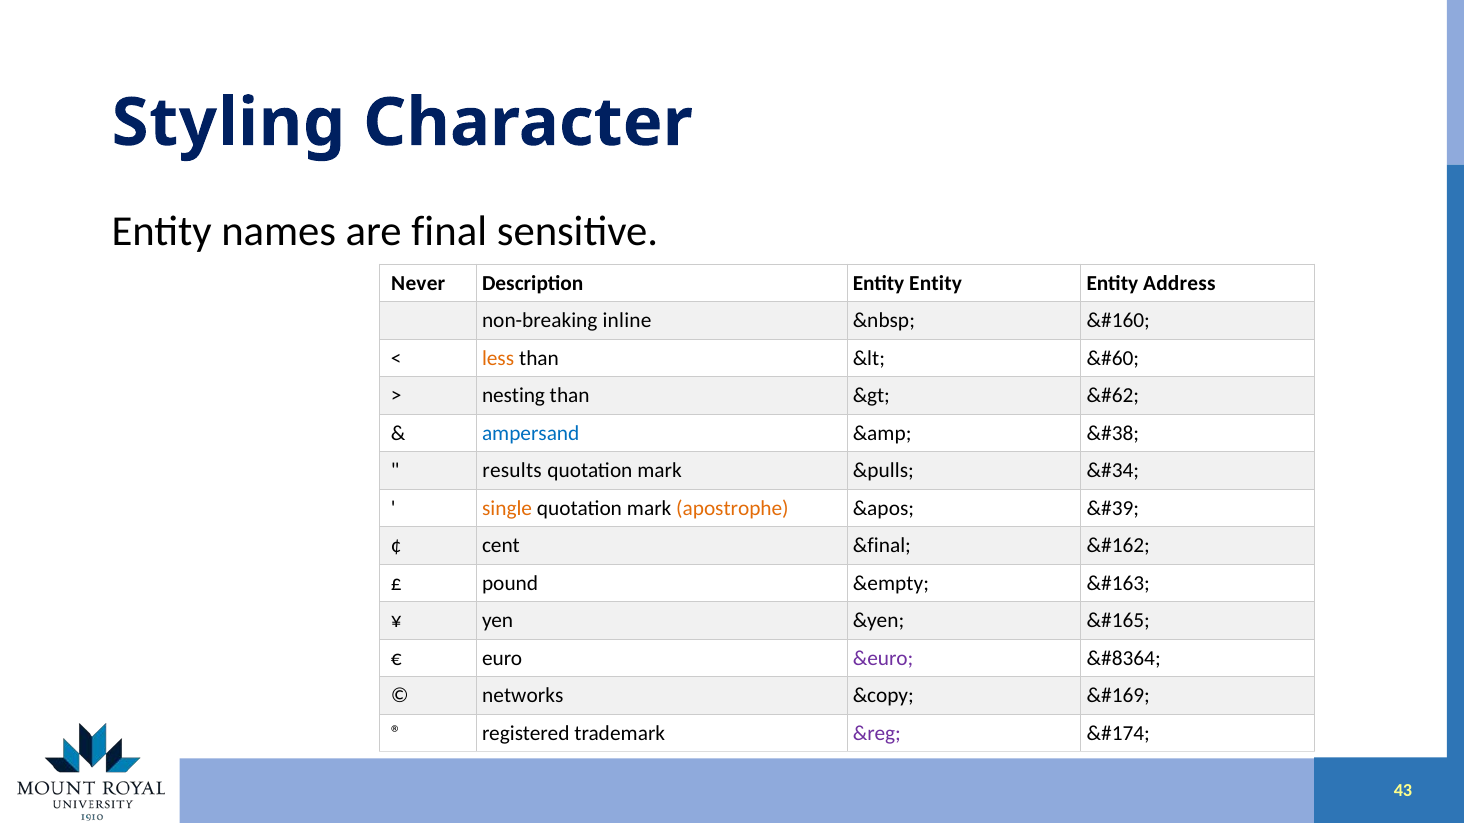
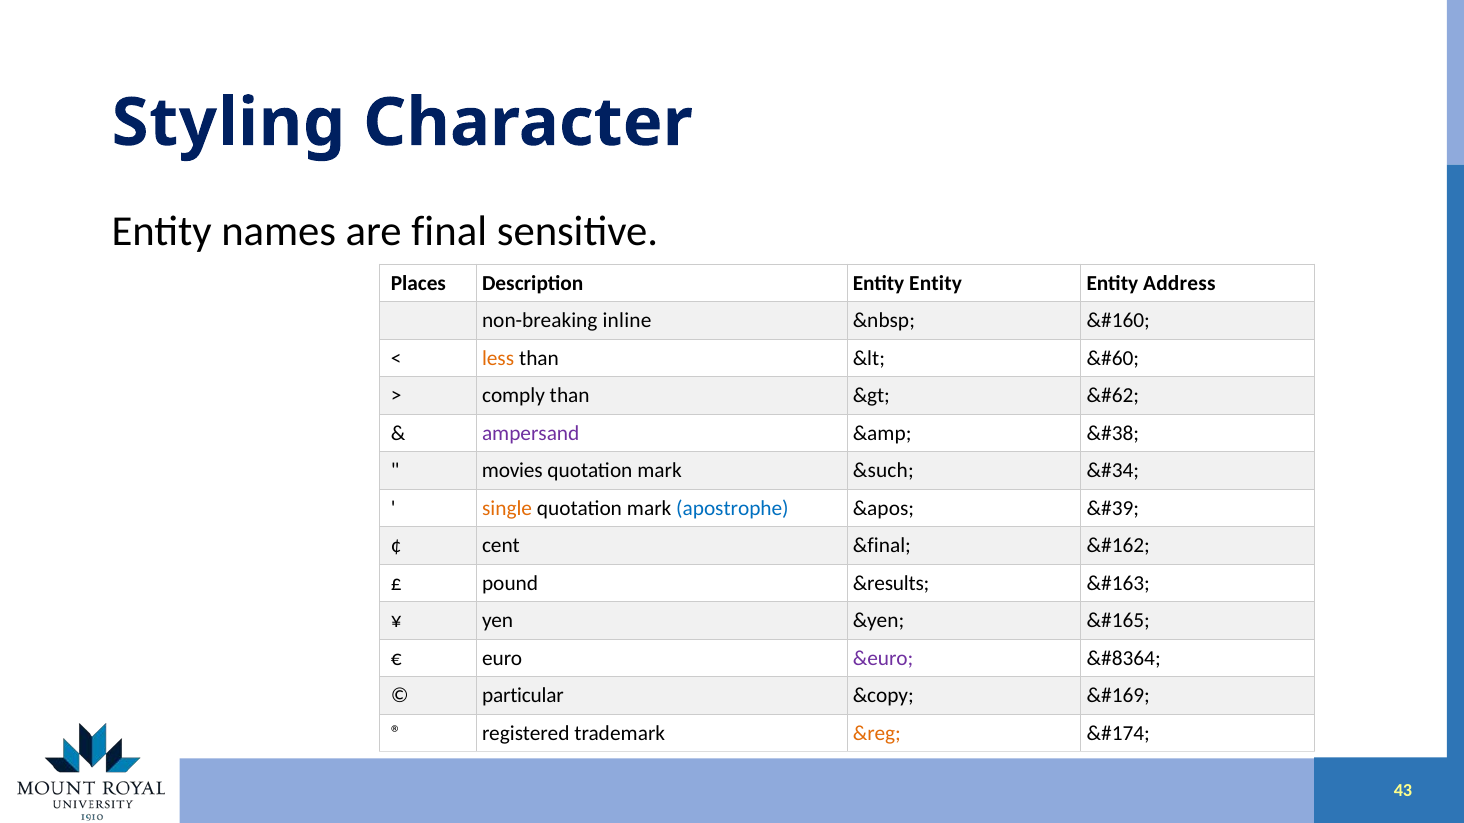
Never: Never -> Places (418, 283)
nesting: nesting -> comply (513, 396)
ampersand colour: blue -> purple (531, 433)
results: results -> movies (512, 471)
&pulls: &pulls -> &such (883, 471)
apostrophe colour: orange -> blue (732, 508)
&empty: &empty -> &results (891, 584)
networks: networks -> particular (523, 696)
&reg colour: purple -> orange (877, 734)
